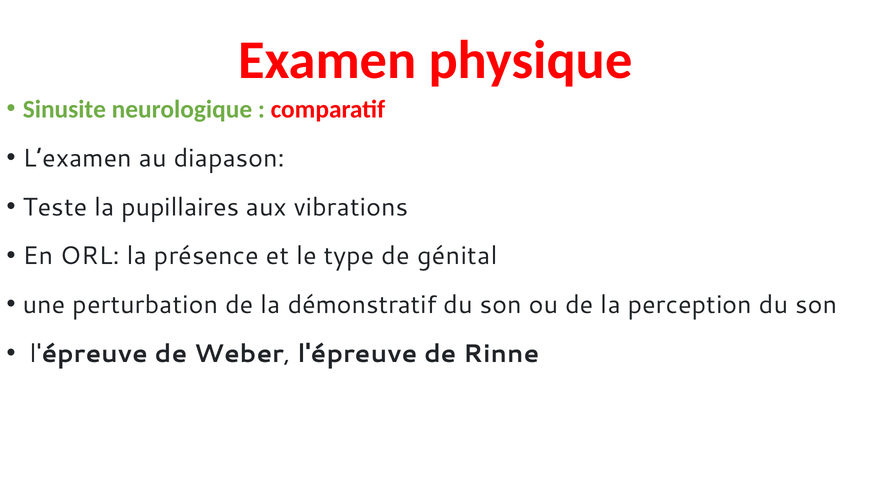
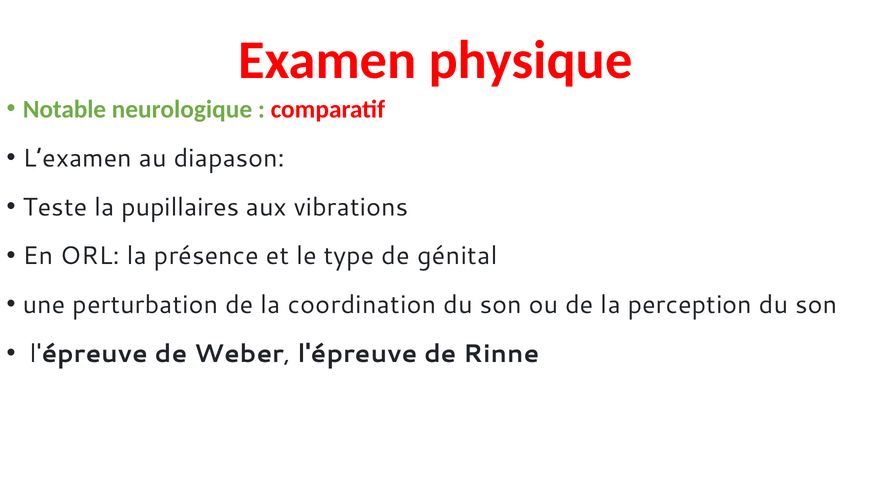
Sinusite: Sinusite -> Notable (64, 109)
démonstratif: démonstratif -> coordination (362, 305)
